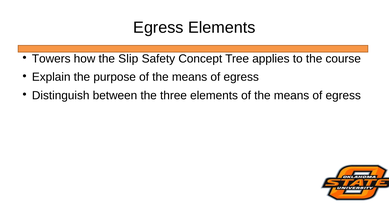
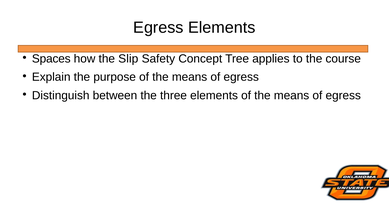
Towers: Towers -> Spaces (51, 59)
